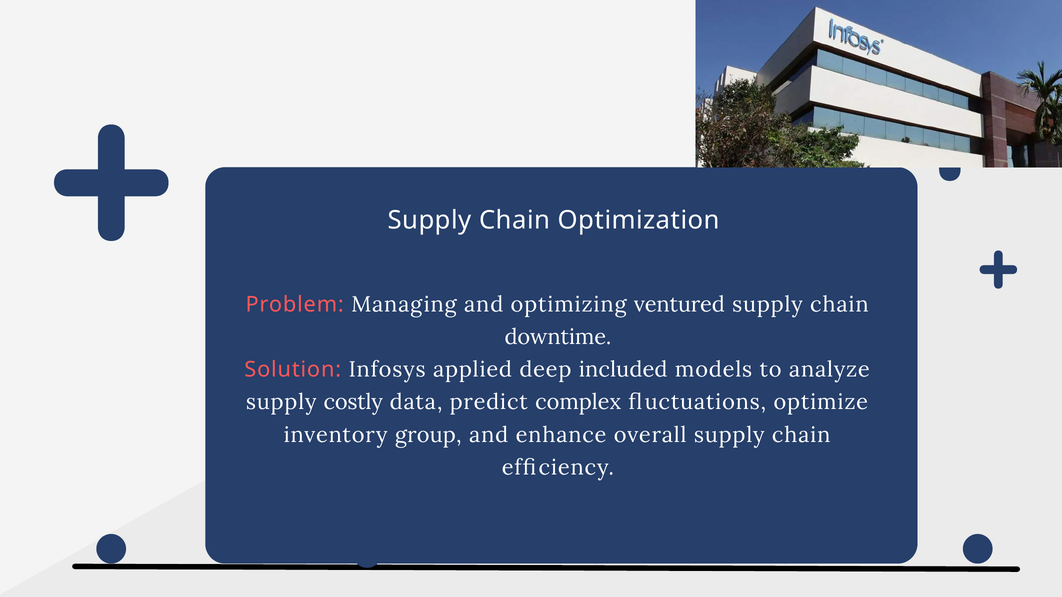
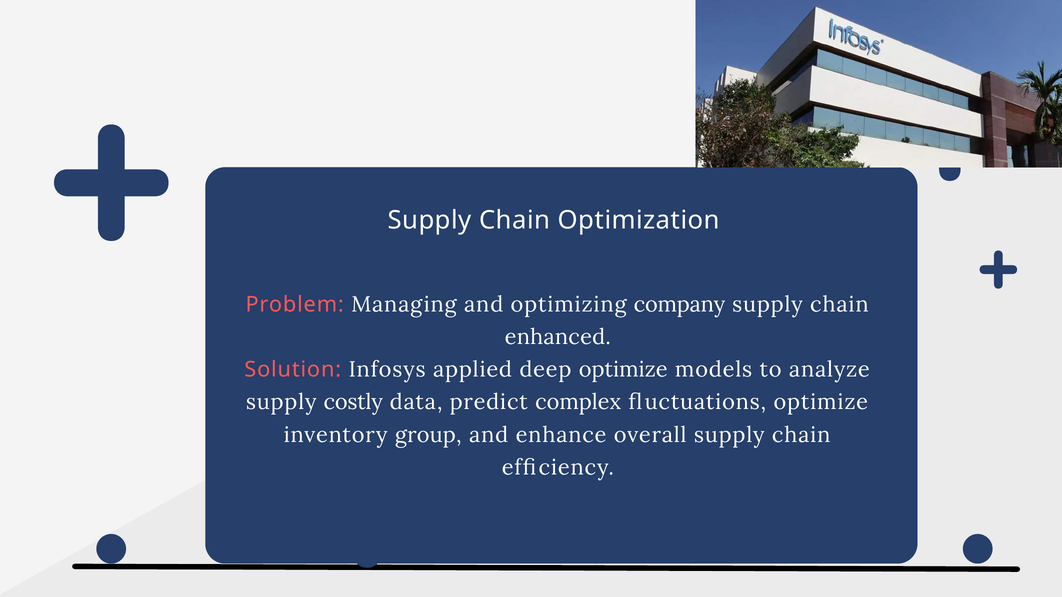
ventured: ventured -> company (679, 305)
downtime: downtime -> enhanced (558, 337)
deep included: included -> optimize (623, 370)
